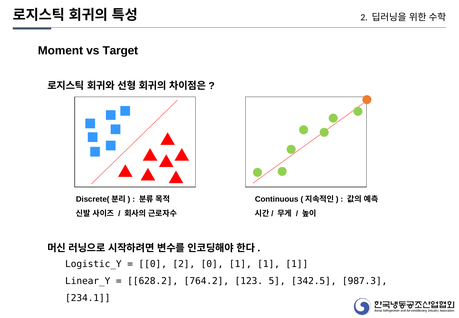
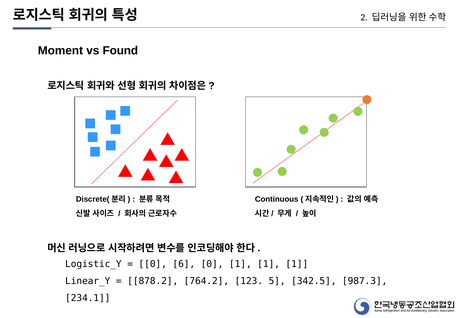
Target: Target -> Found (120, 50)
0 2: 2 -> 6 (184, 264)
628.2: 628.2 -> 878.2 (153, 281)
